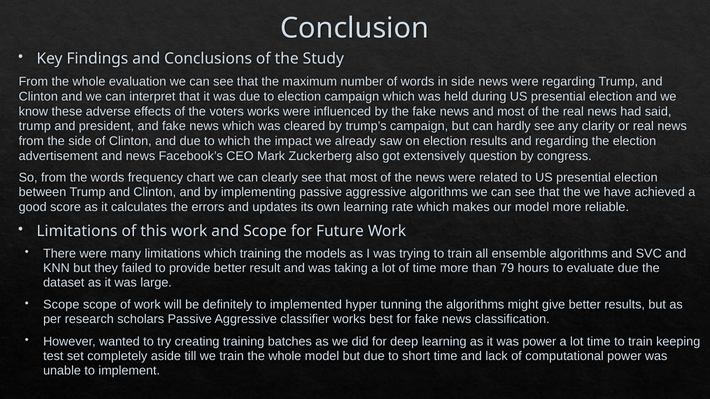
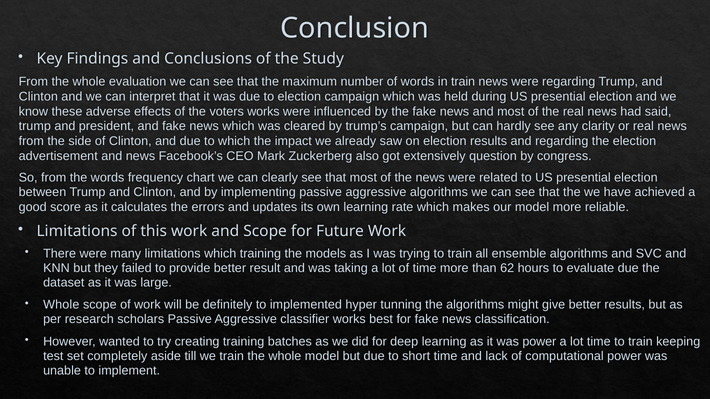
in side: side -> train (463, 82)
79: 79 -> 62 (507, 268)
Scope: Scope -> Whole (61, 305)
